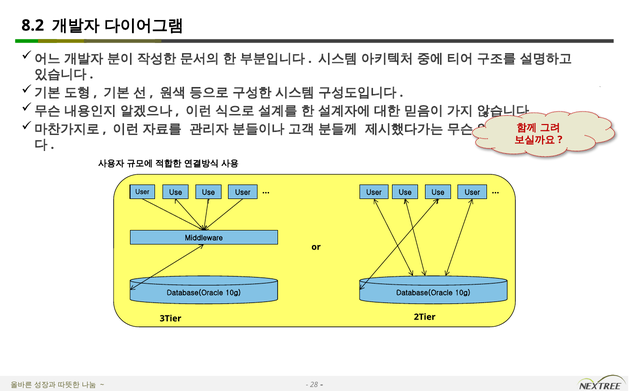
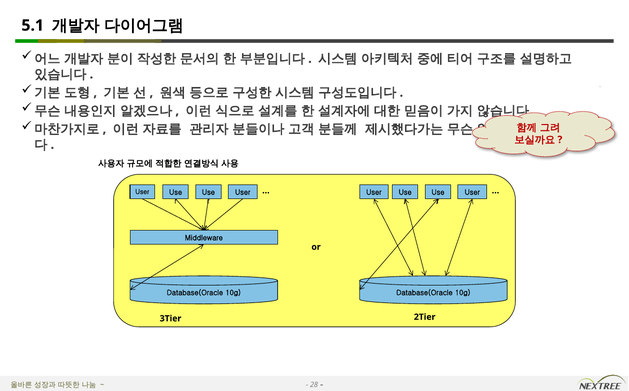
8.2: 8.2 -> 5.1 (33, 25)
